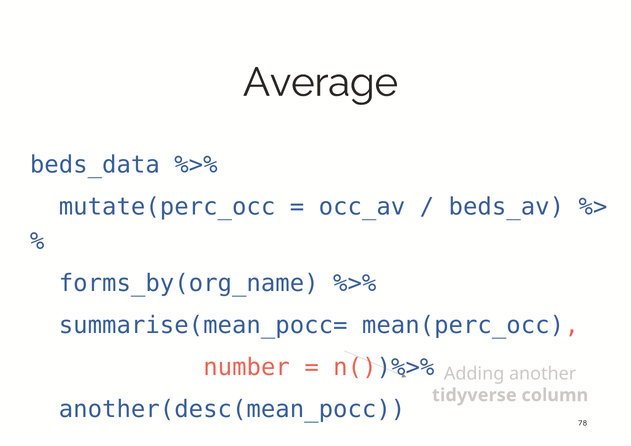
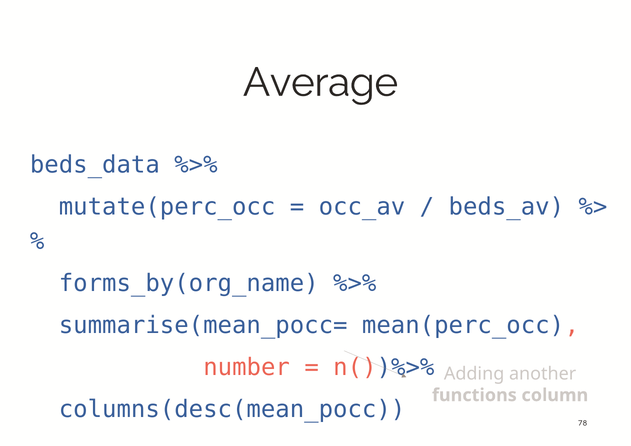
tidyverse: tidyverse -> functions (474, 395)
another(desc(mean_pocc: another(desc(mean_pocc -> columns(desc(mean_pocc (232, 410)
